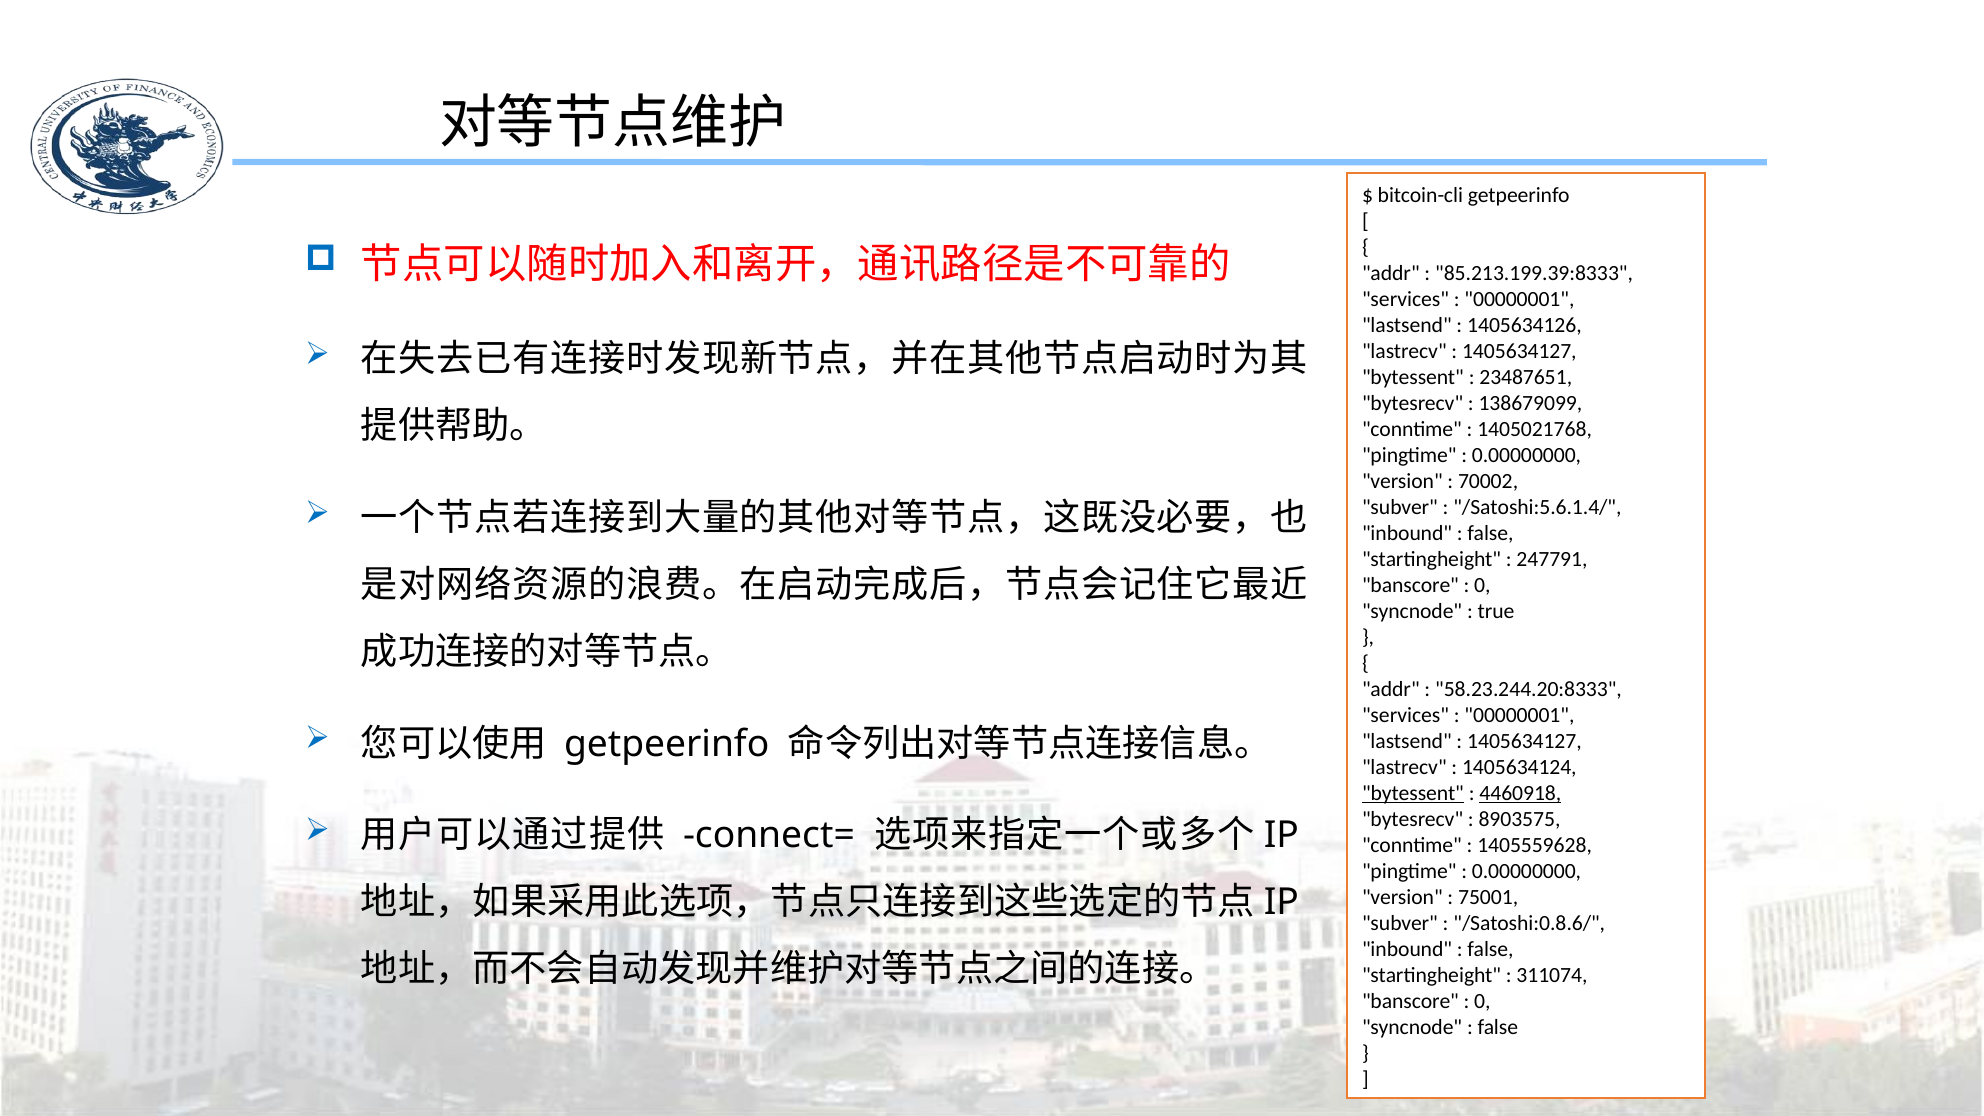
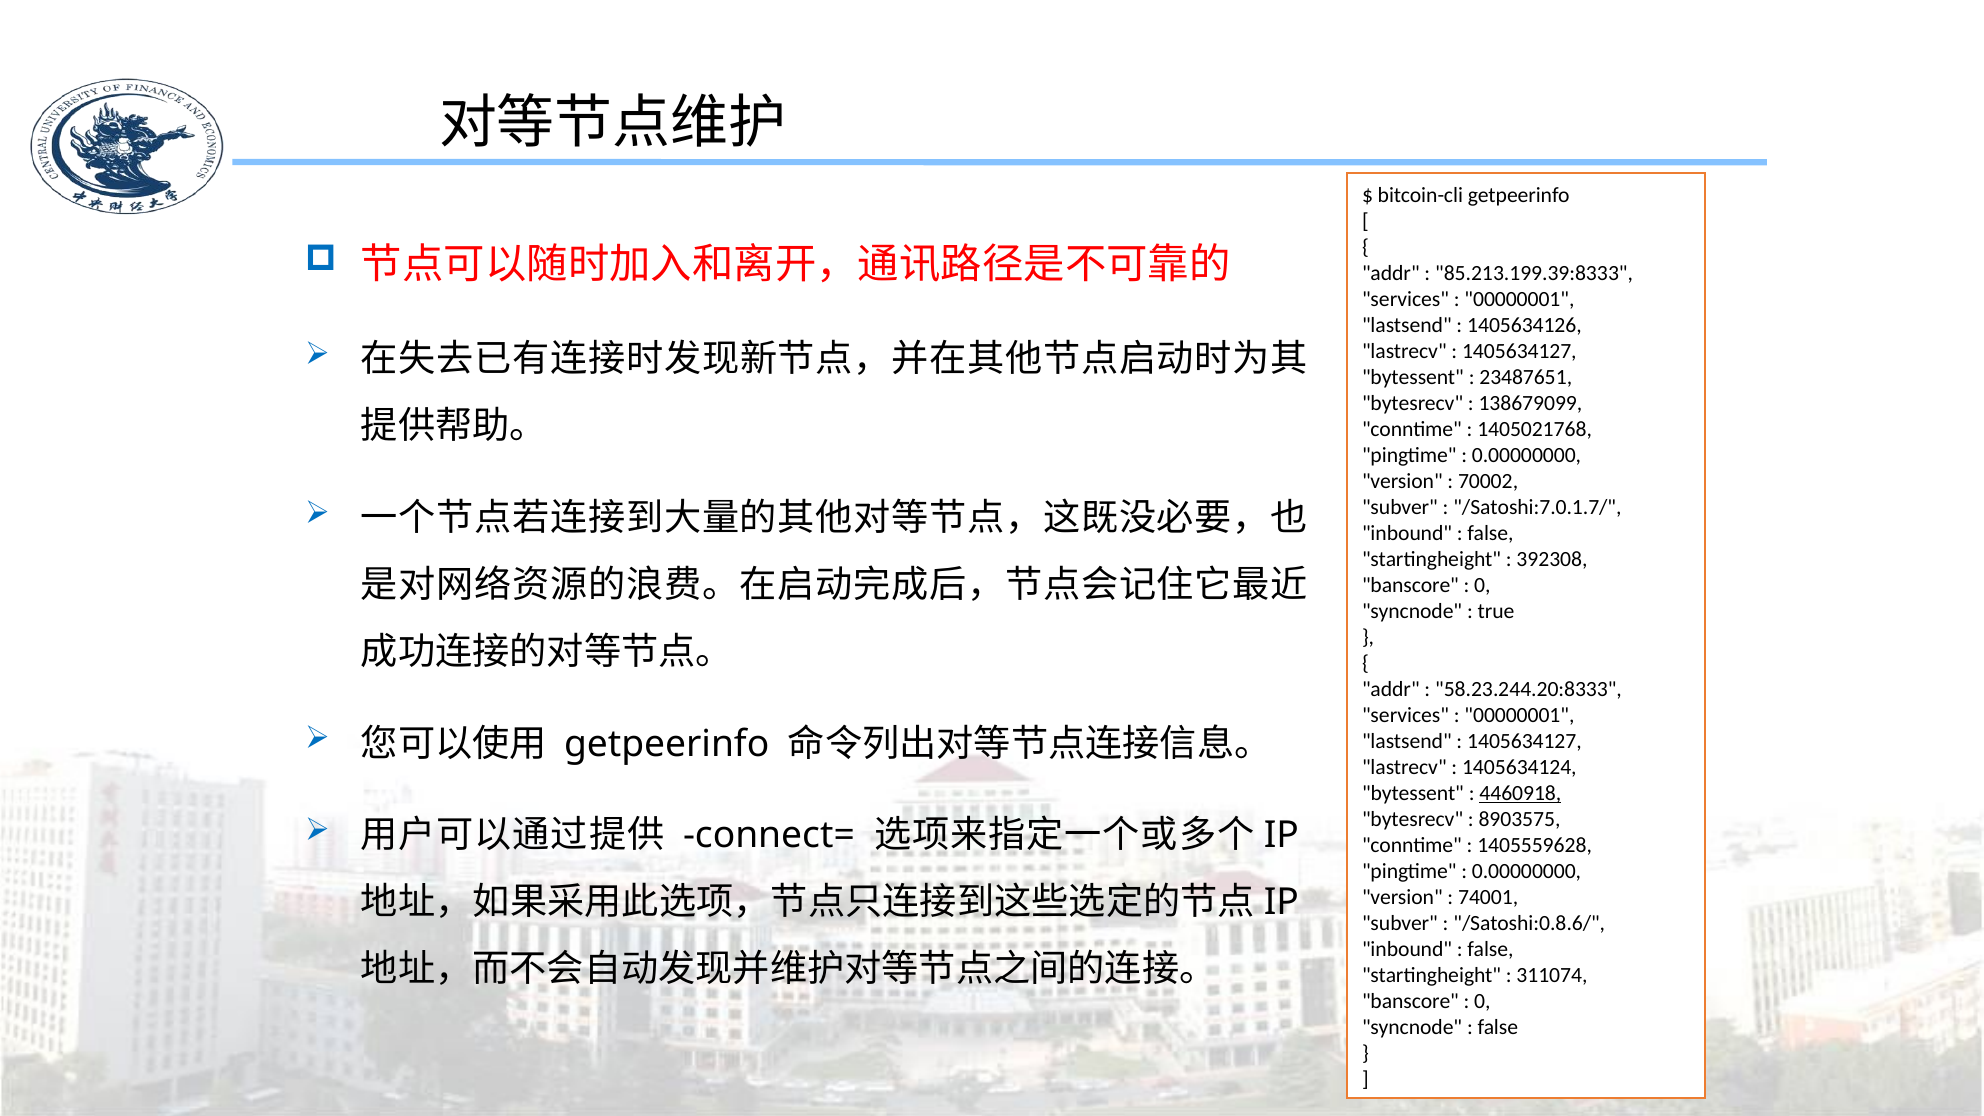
/Satoshi:5.6.1.4/: /Satoshi:5.6.1.4/ -> /Satoshi:7.0.1.7/ (1537, 507)
247791: 247791 -> 392308 (1552, 559)
bytessent underline: present -> none (1413, 793)
75001: 75001 -> 74001 (1488, 897)
